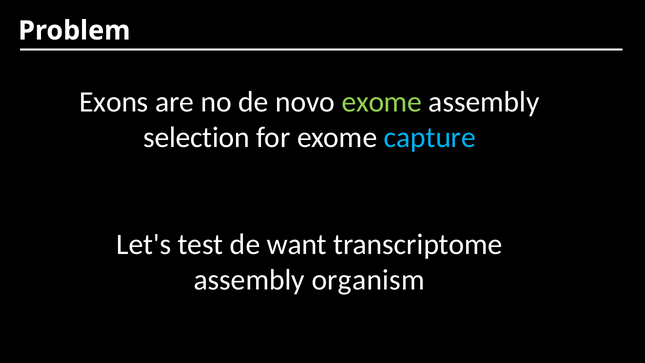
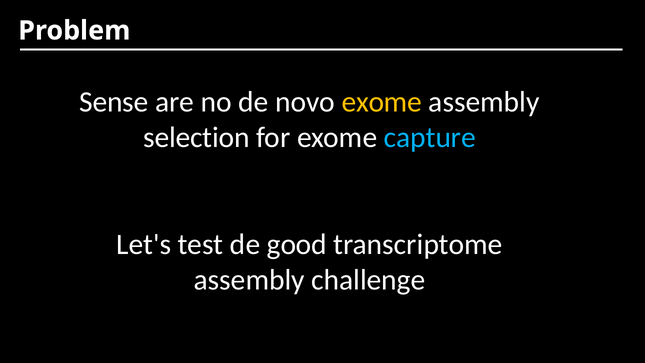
Exons: Exons -> Sense (114, 102)
exome colour: light green -> yellow (382, 102)
want: want -> good (297, 244)
organism: organism -> challenge (368, 280)
